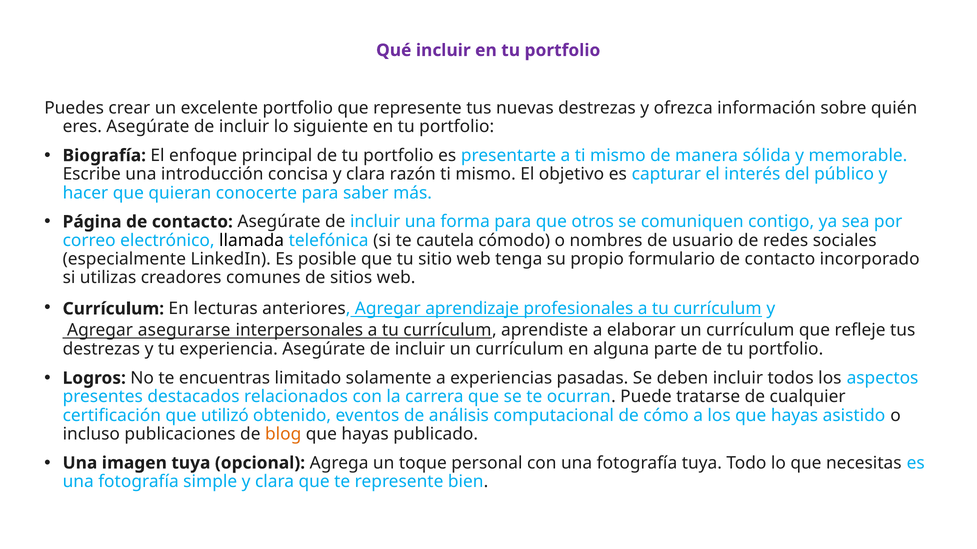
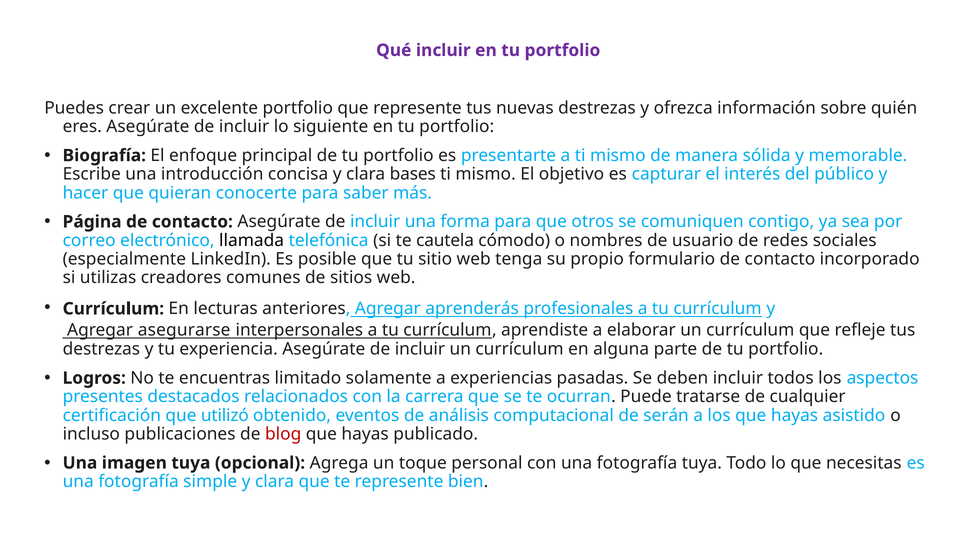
razón: razón -> bases (413, 174)
aprendizaje: aprendizaje -> aprenderás (472, 309)
cómo: cómo -> serán (666, 416)
blog colour: orange -> red (283, 435)
